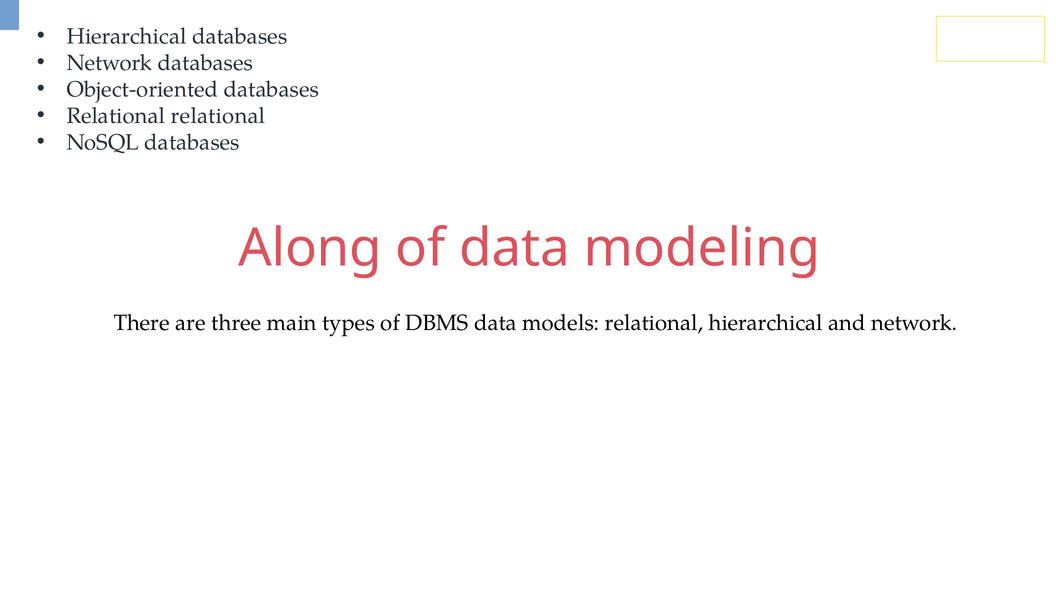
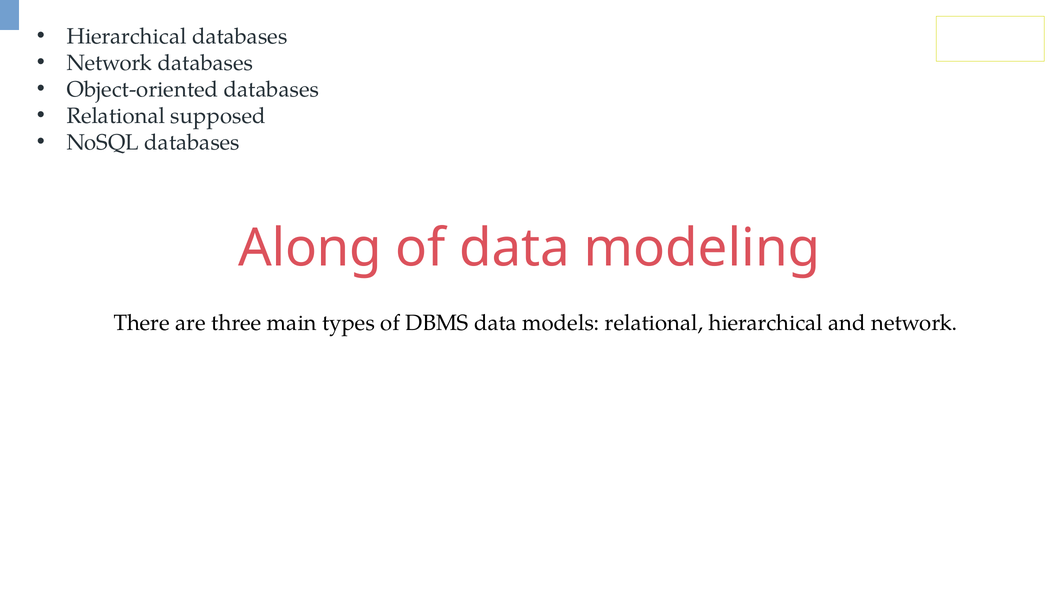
Relational relational: relational -> supposed (218, 116)
